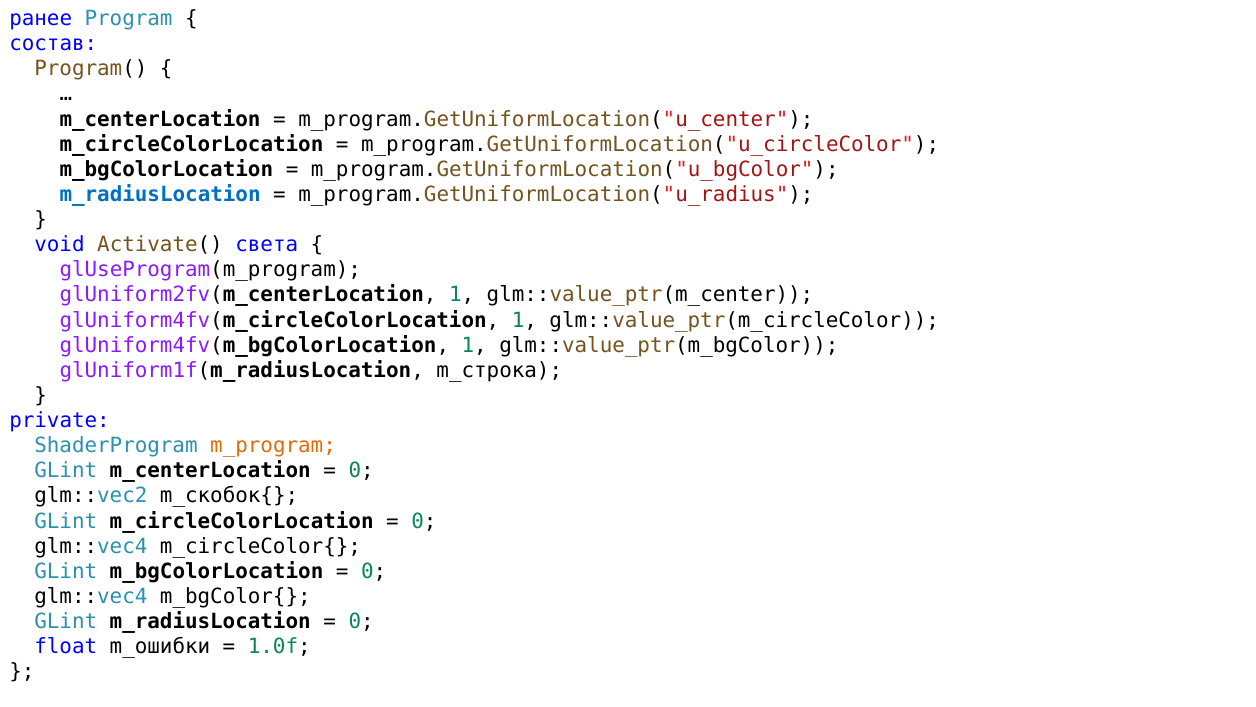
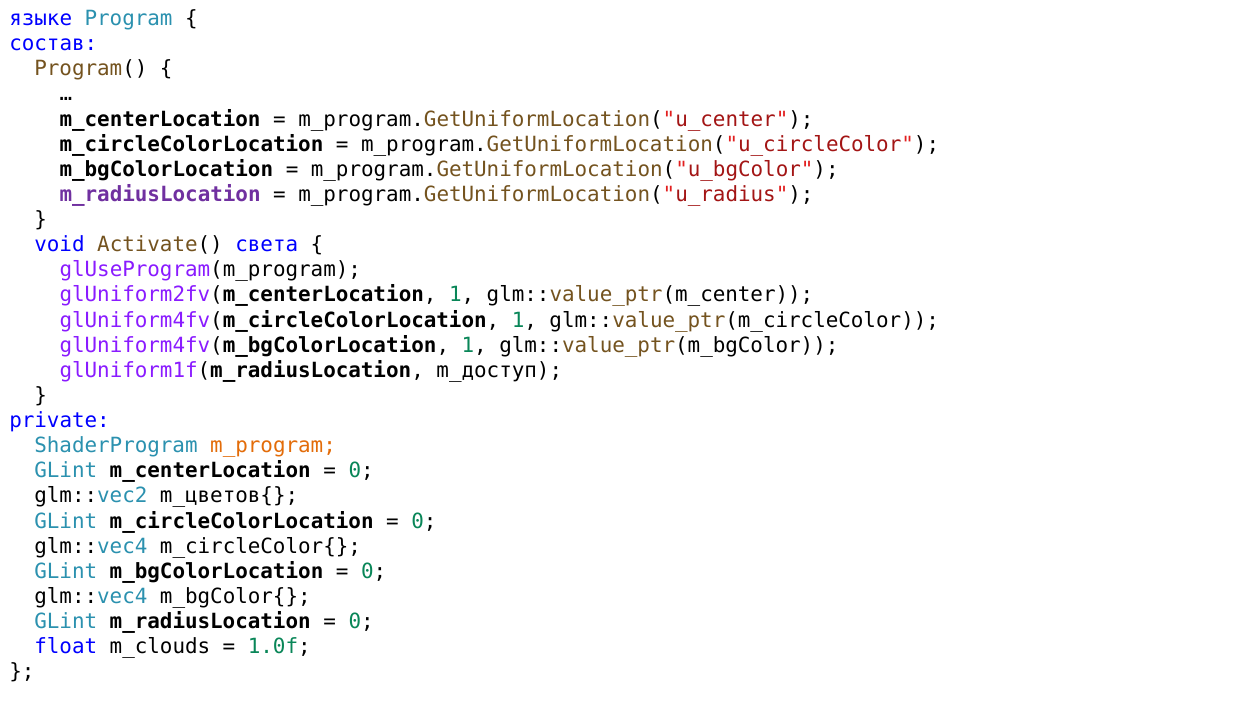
ранее: ранее -> языке (41, 19)
m_radiusLocation colour: blue -> purple (160, 194)
m_строка: m_строка -> m_доступ (499, 370)
m_скобок{: m_скобок{ -> m_цветов{ (229, 496)
m_ошибки: m_ошибки -> m_clouds (160, 646)
